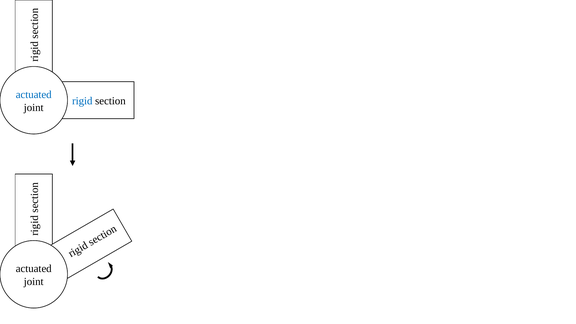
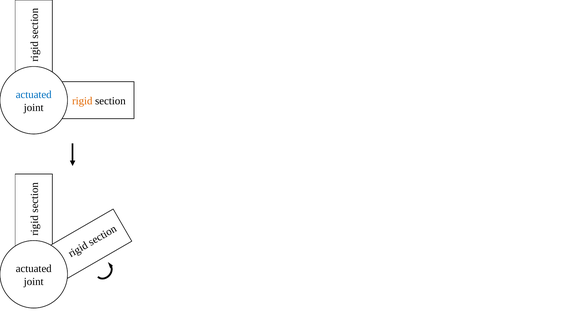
rigid colour: blue -> orange (82, 101)
